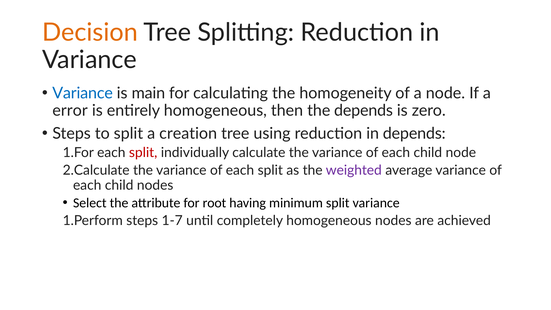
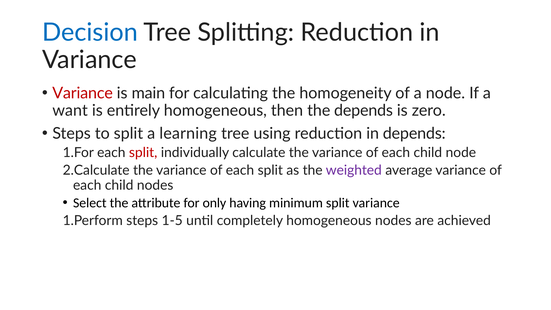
Decision colour: orange -> blue (90, 33)
Variance colour: blue -> red (83, 93)
error: error -> want (70, 110)
creation: creation -> learning (188, 134)
root: root -> only (214, 203)
1-7: 1-7 -> 1-5 (172, 221)
